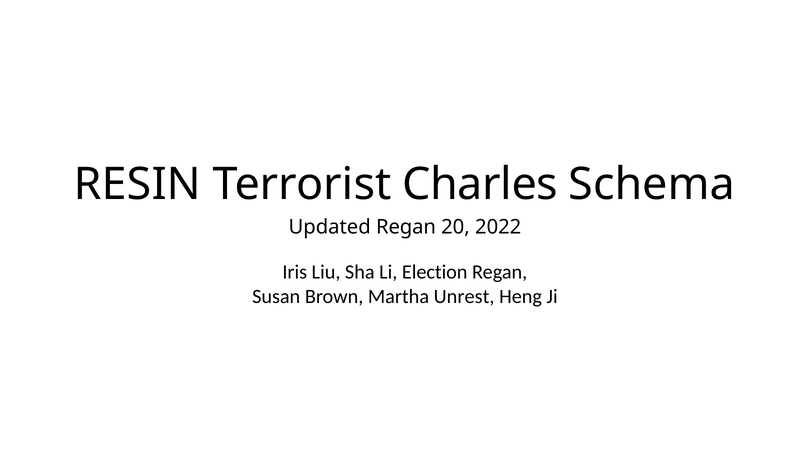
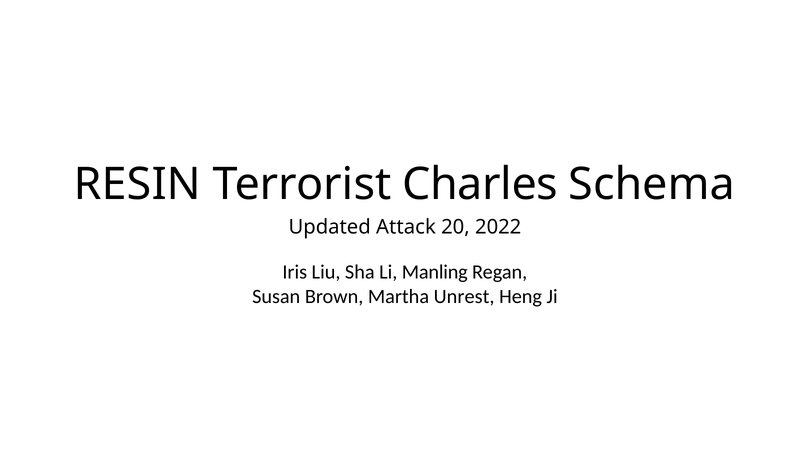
Updated Regan: Regan -> Attack (406, 227)
Election: Election -> Manling (435, 272)
